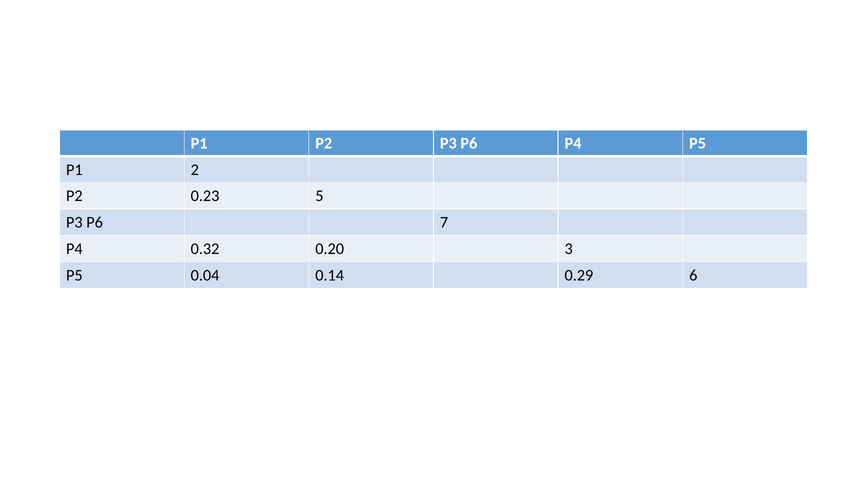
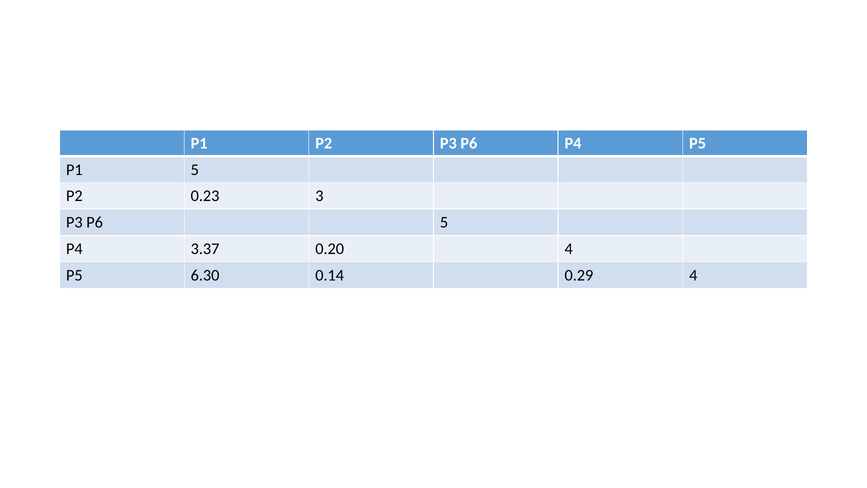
P1 2: 2 -> 5 (195, 170)
5: 5 -> 3 (319, 196)
P6 7: 7 -> 5 (444, 222)
0.32: 0.32 -> 3.37 (205, 249)
0.20 3: 3 -> 4 (569, 249)
0.04: 0.04 -> 6.30 (205, 275)
0.29 6: 6 -> 4 (693, 275)
